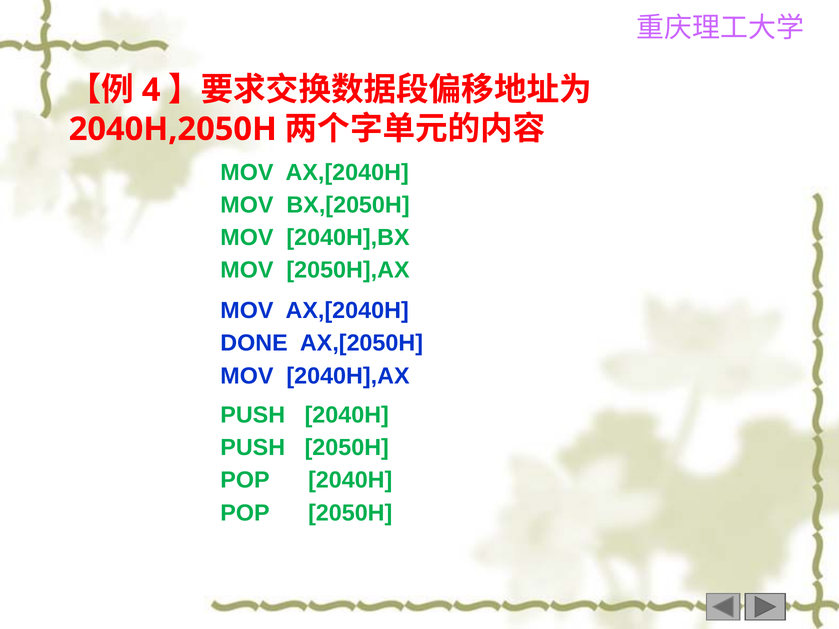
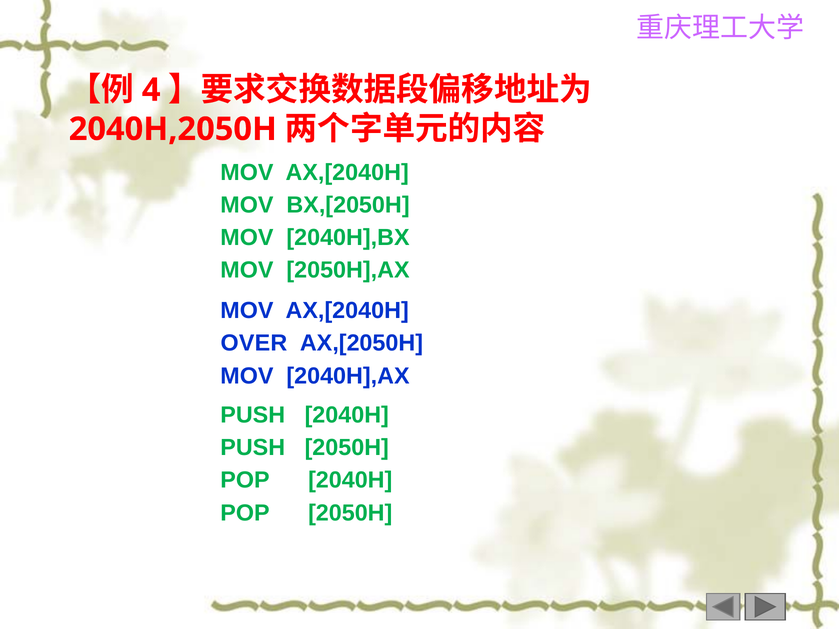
DONE: DONE -> OVER (254, 343)
